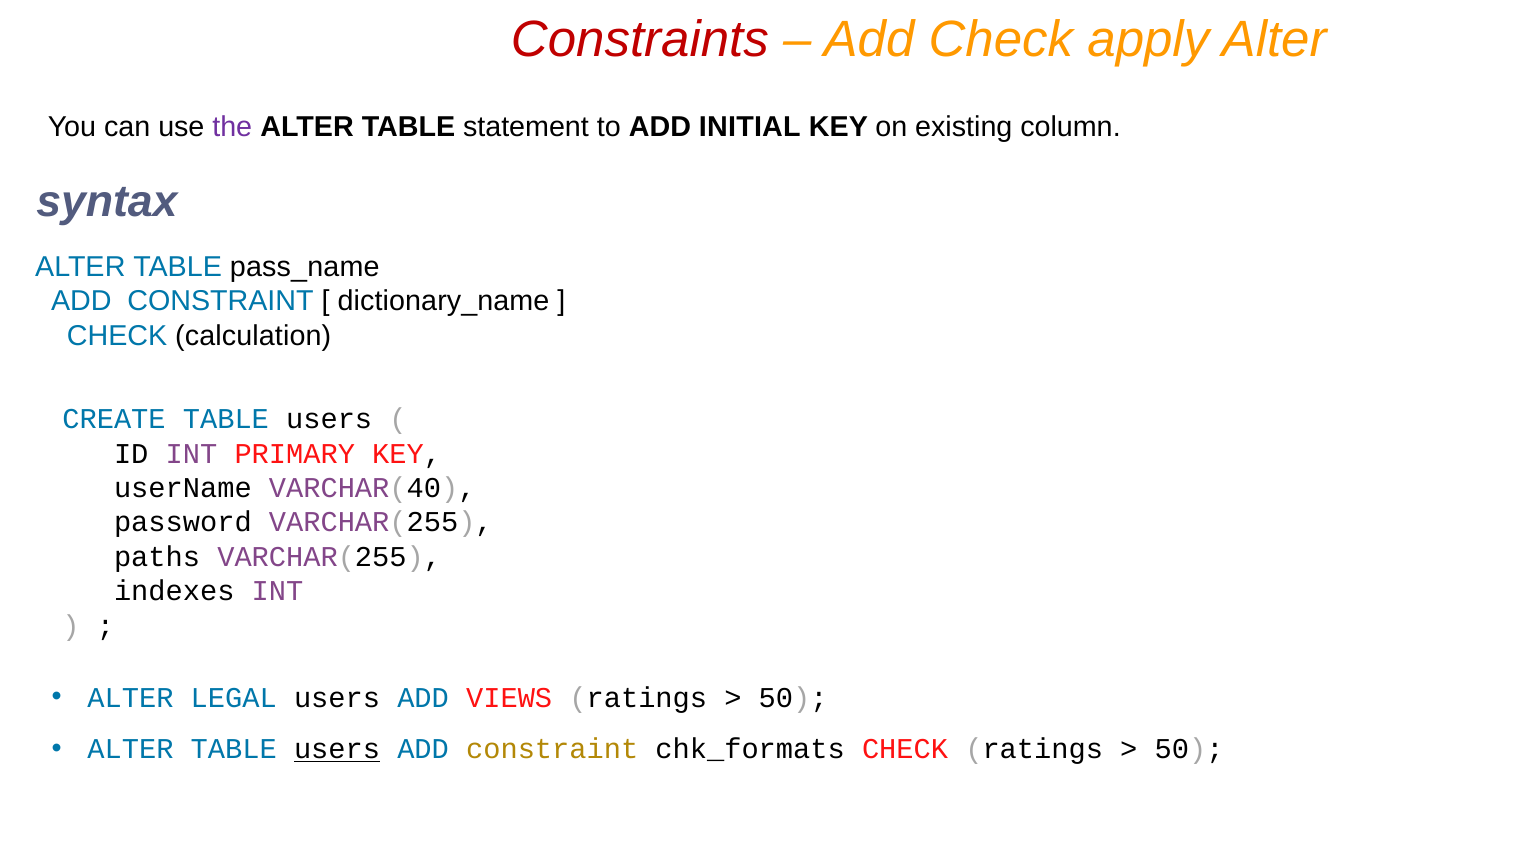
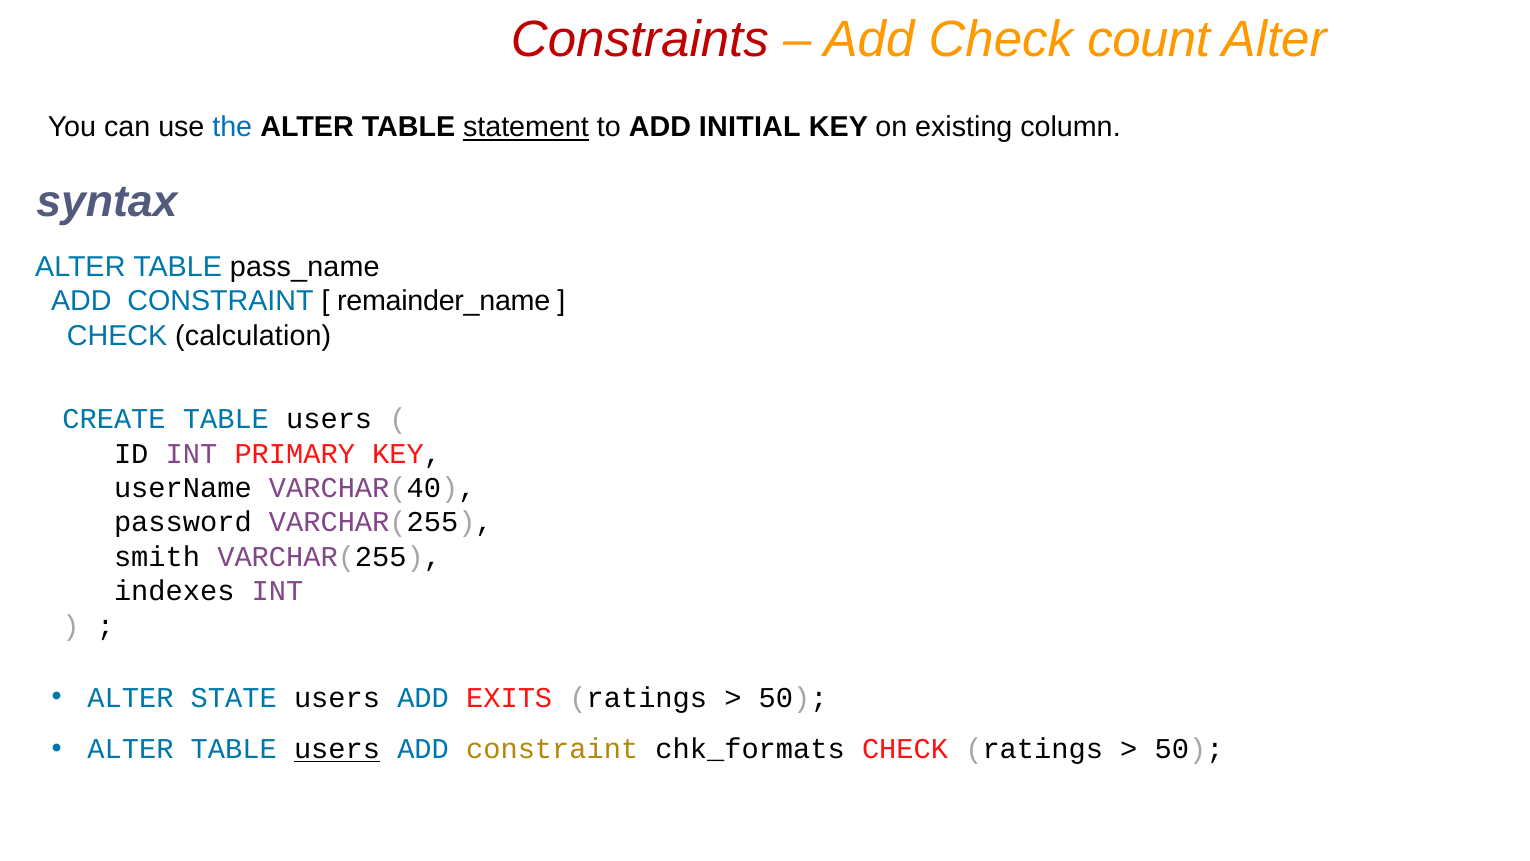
apply: apply -> count (1149, 40)
the colour: purple -> blue (232, 127)
statement underline: none -> present (526, 127)
dictionary_name: dictionary_name -> remainder_name (444, 301)
paths: paths -> smith (157, 557)
LEGAL: LEGAL -> STATE (234, 697)
VIEWS: VIEWS -> EXITS (509, 697)
